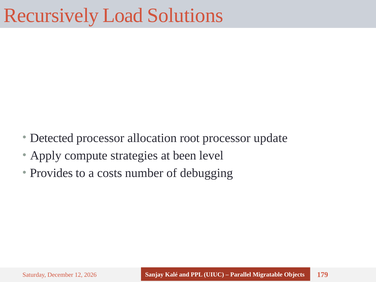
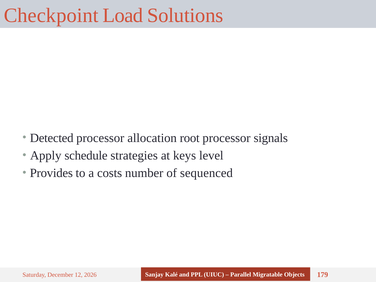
Recursively: Recursively -> Checkpoint (51, 16)
update: update -> signals (271, 138)
compute: compute -> schedule (86, 155)
been: been -> keys (185, 155)
debugging: debugging -> sequenced (206, 173)
